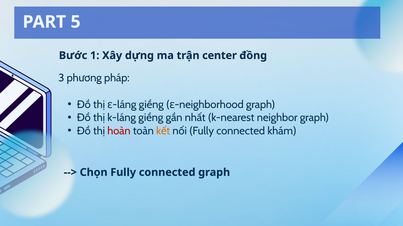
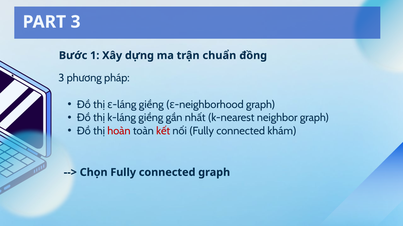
PART 5: 5 -> 3 (76, 22)
center: center -> chuẩn (219, 56)
kết colour: orange -> red (163, 131)
